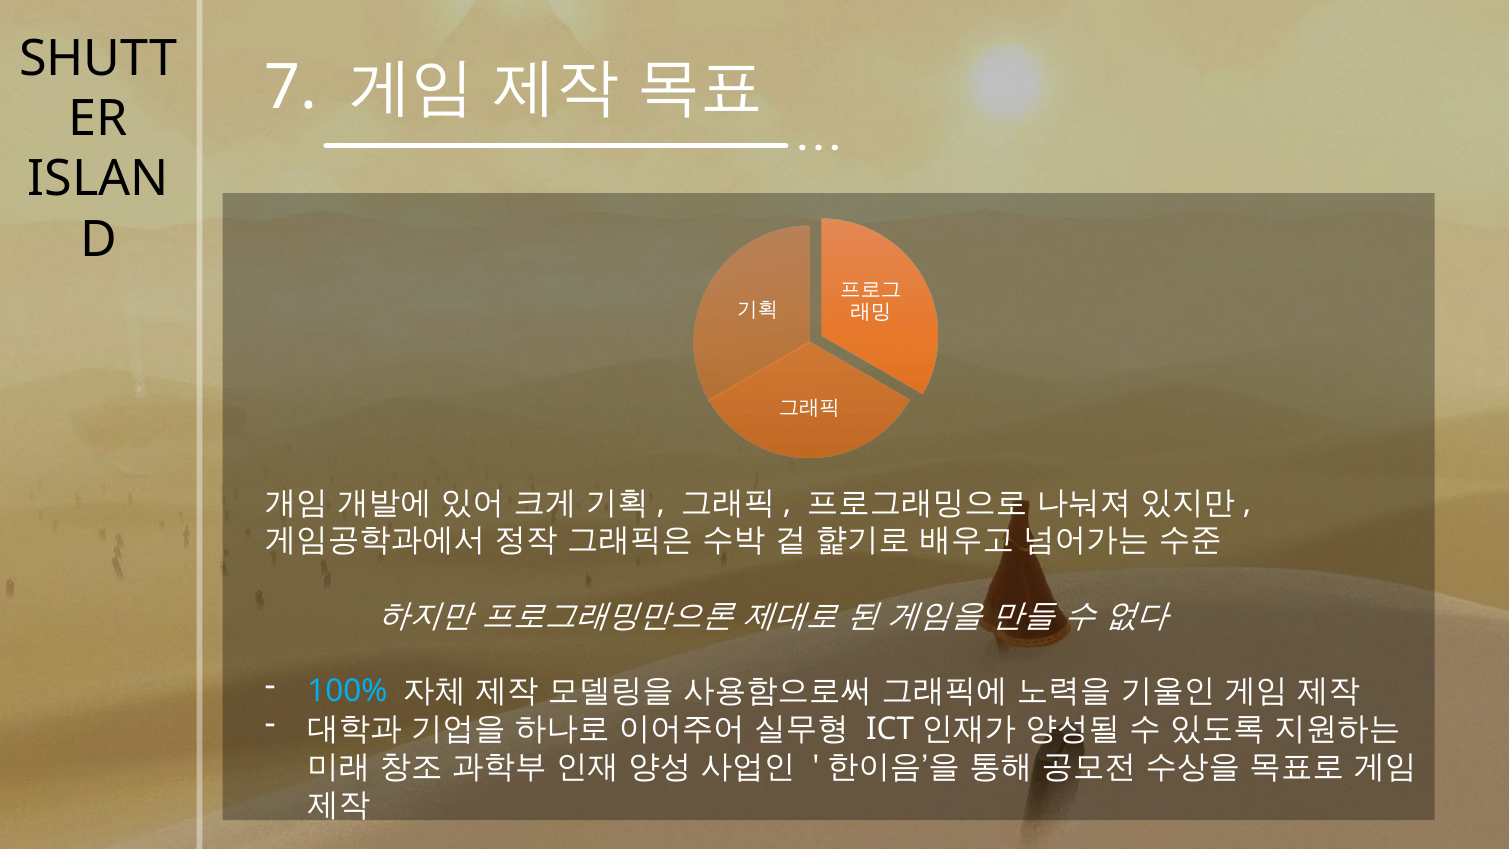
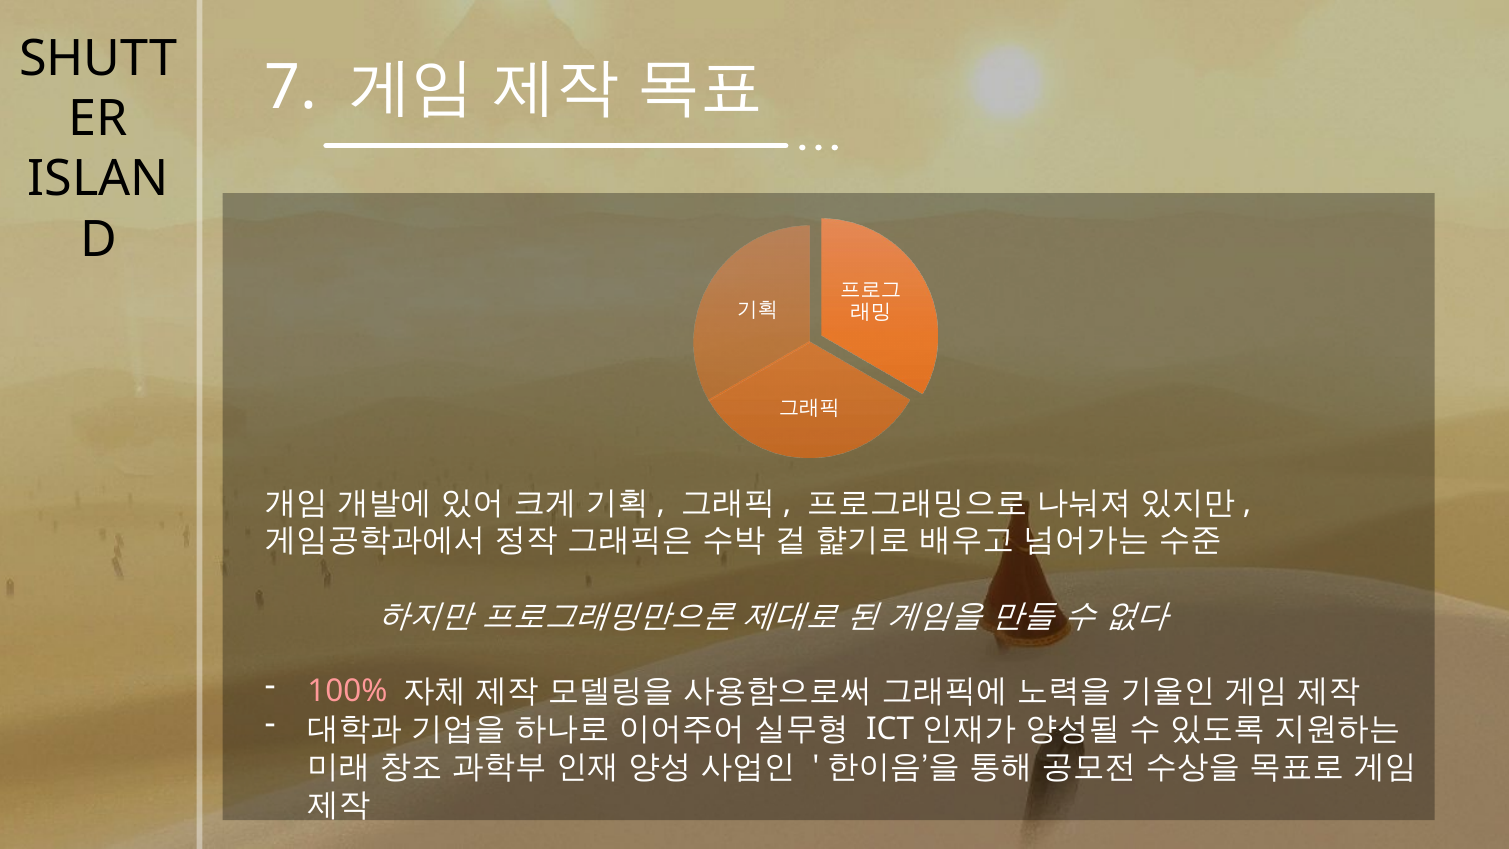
100% colour: light blue -> pink (347, 691)
